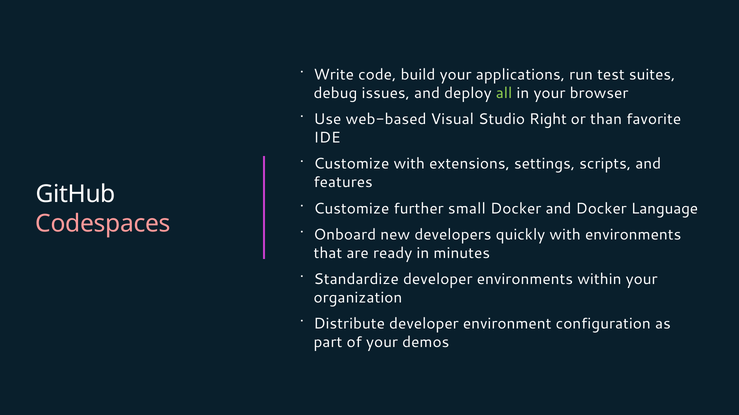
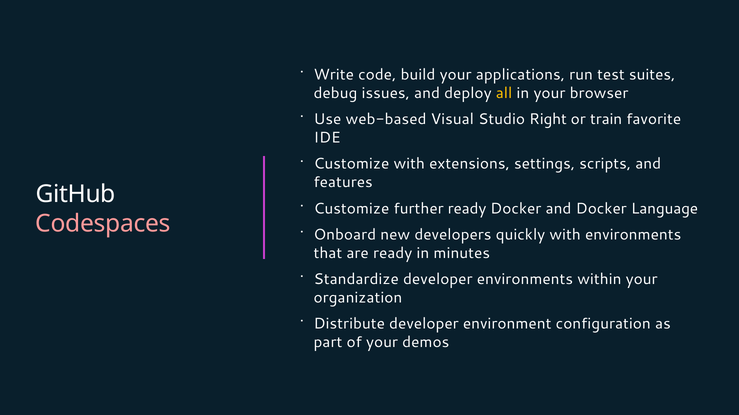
all colour: light green -> yellow (504, 93)
than: than -> train (606, 119)
further small: small -> ready (467, 209)
